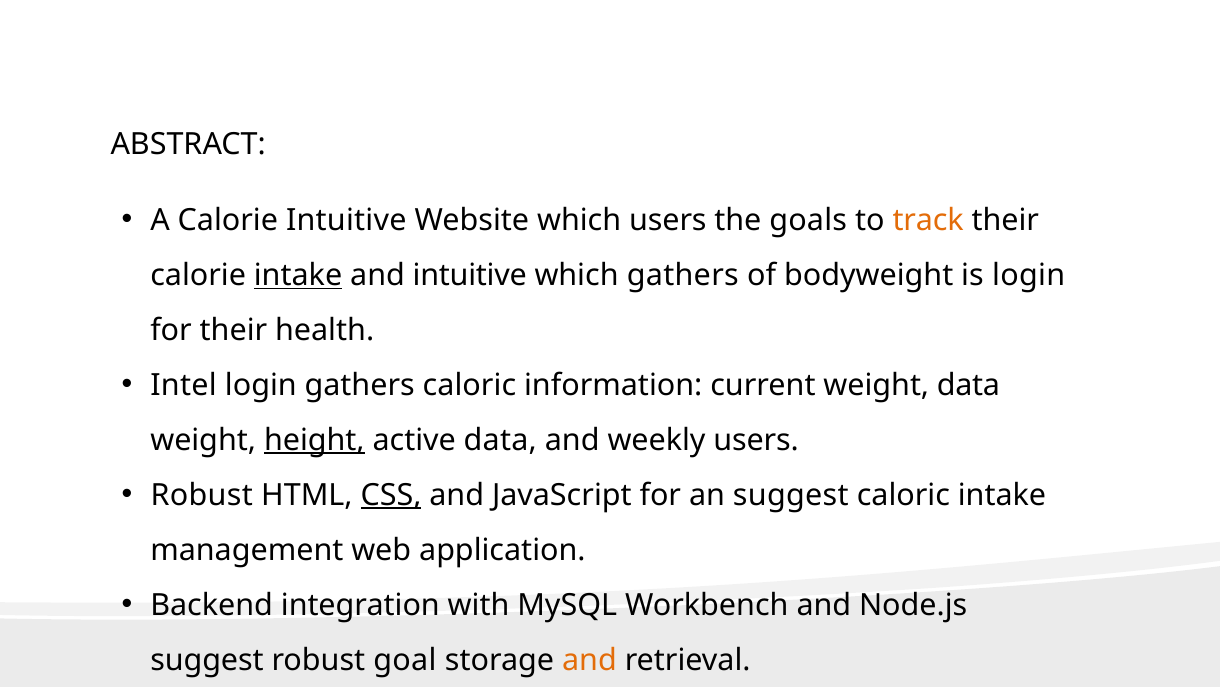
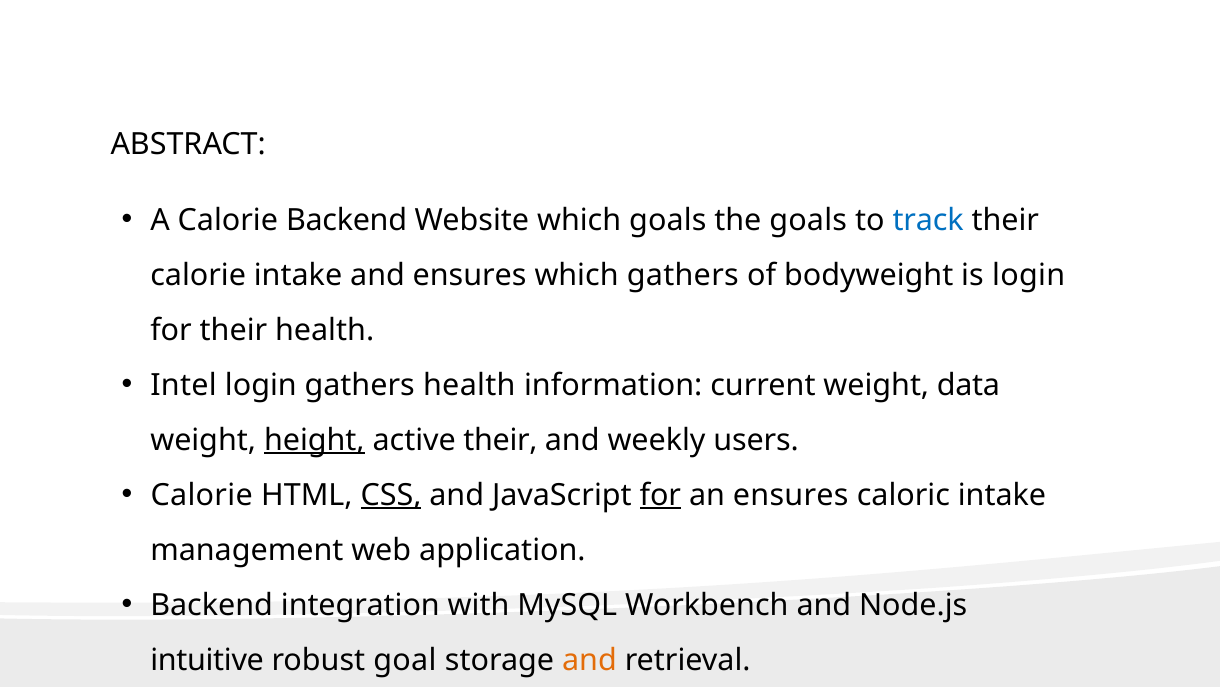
Calorie Intuitive: Intuitive -> Backend (347, 220)
which users: users -> goals (668, 220)
track colour: orange -> blue (928, 220)
intake underline: present -> none (298, 275)
and intuitive: intuitive -> ensures (470, 275)
gathers caloric: caloric -> health (469, 385)
active data: data -> their (501, 440)
Robust: Robust -> Calorie (202, 495)
for underline: none -> present (660, 495)
an suggest: suggest -> ensures (791, 495)
suggest: suggest -> intuitive (207, 659)
